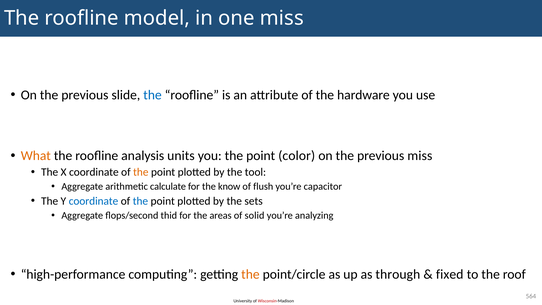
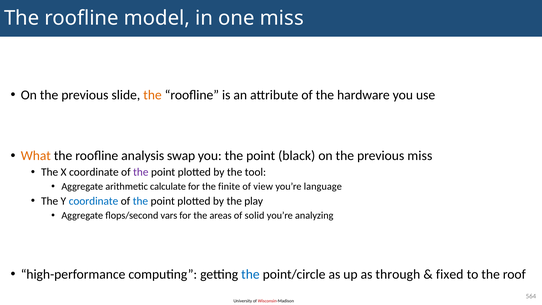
the colour: blue -> orange (153, 95)
units: units -> swap (181, 156)
color: color -> black (297, 156)
the colour: orange -> purple (141, 172)
know: know -> finite (229, 186)
flush: flush -> view (263, 186)
capacitor: capacitor -> language (323, 186)
sets: sets -> play (254, 201)
thid: thid -> vars (169, 215)
the colour: orange -> blue (250, 274)
